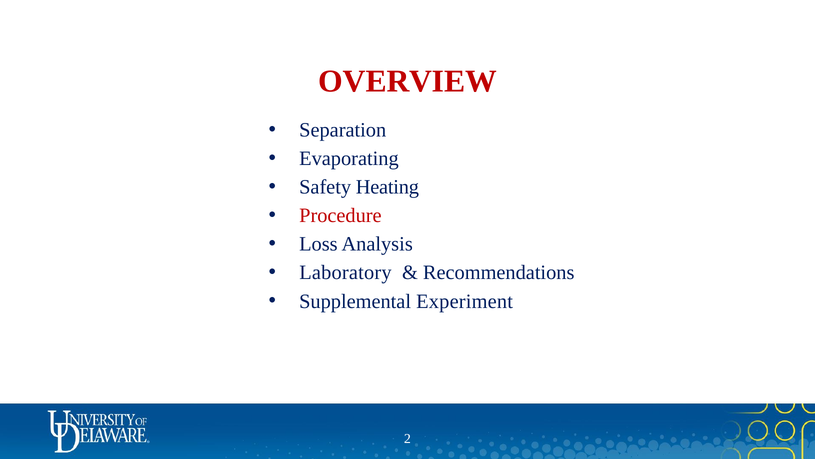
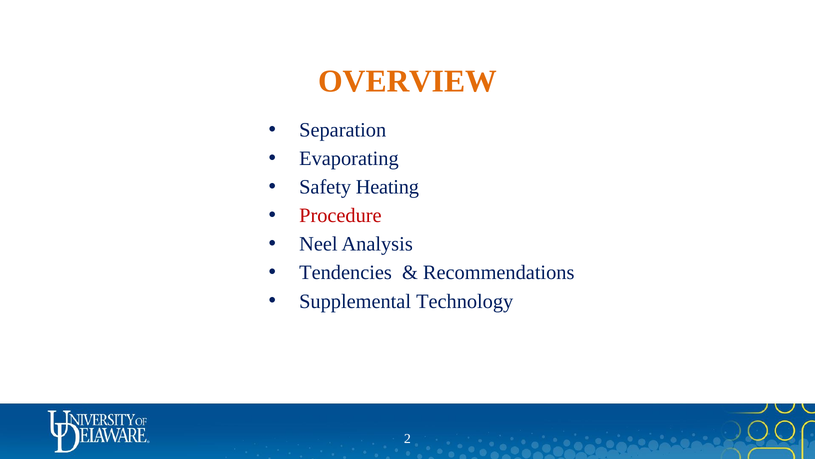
OVERVIEW colour: red -> orange (408, 81)
Loss: Loss -> Neel (318, 244)
Laboratory: Laboratory -> Tendencies (346, 272)
Experiment: Experiment -> Technology (465, 301)
